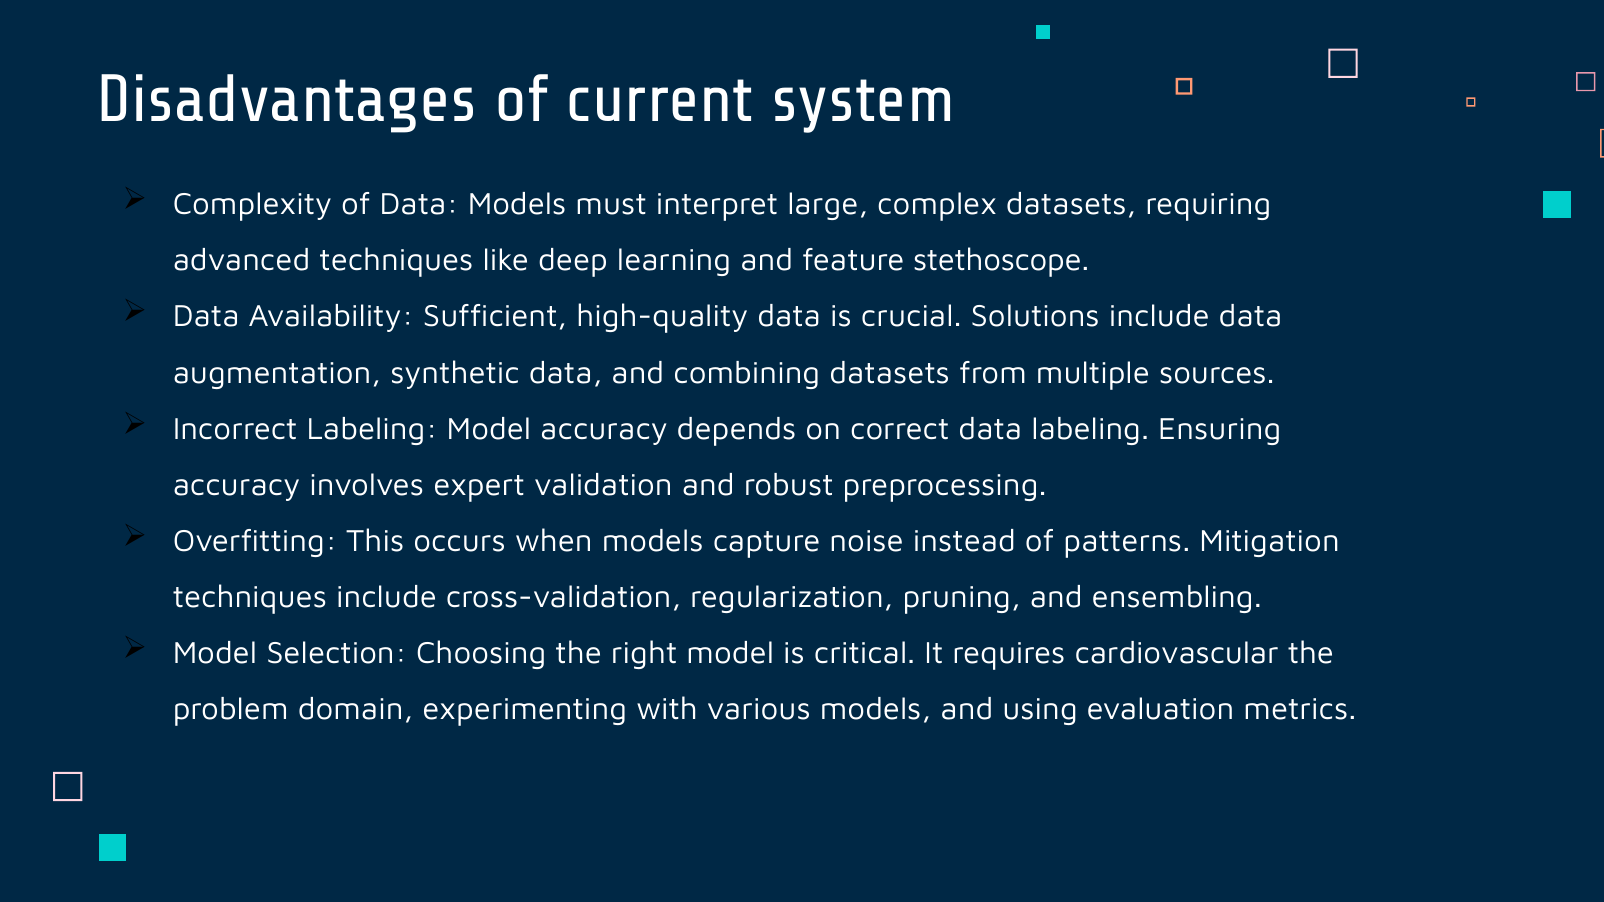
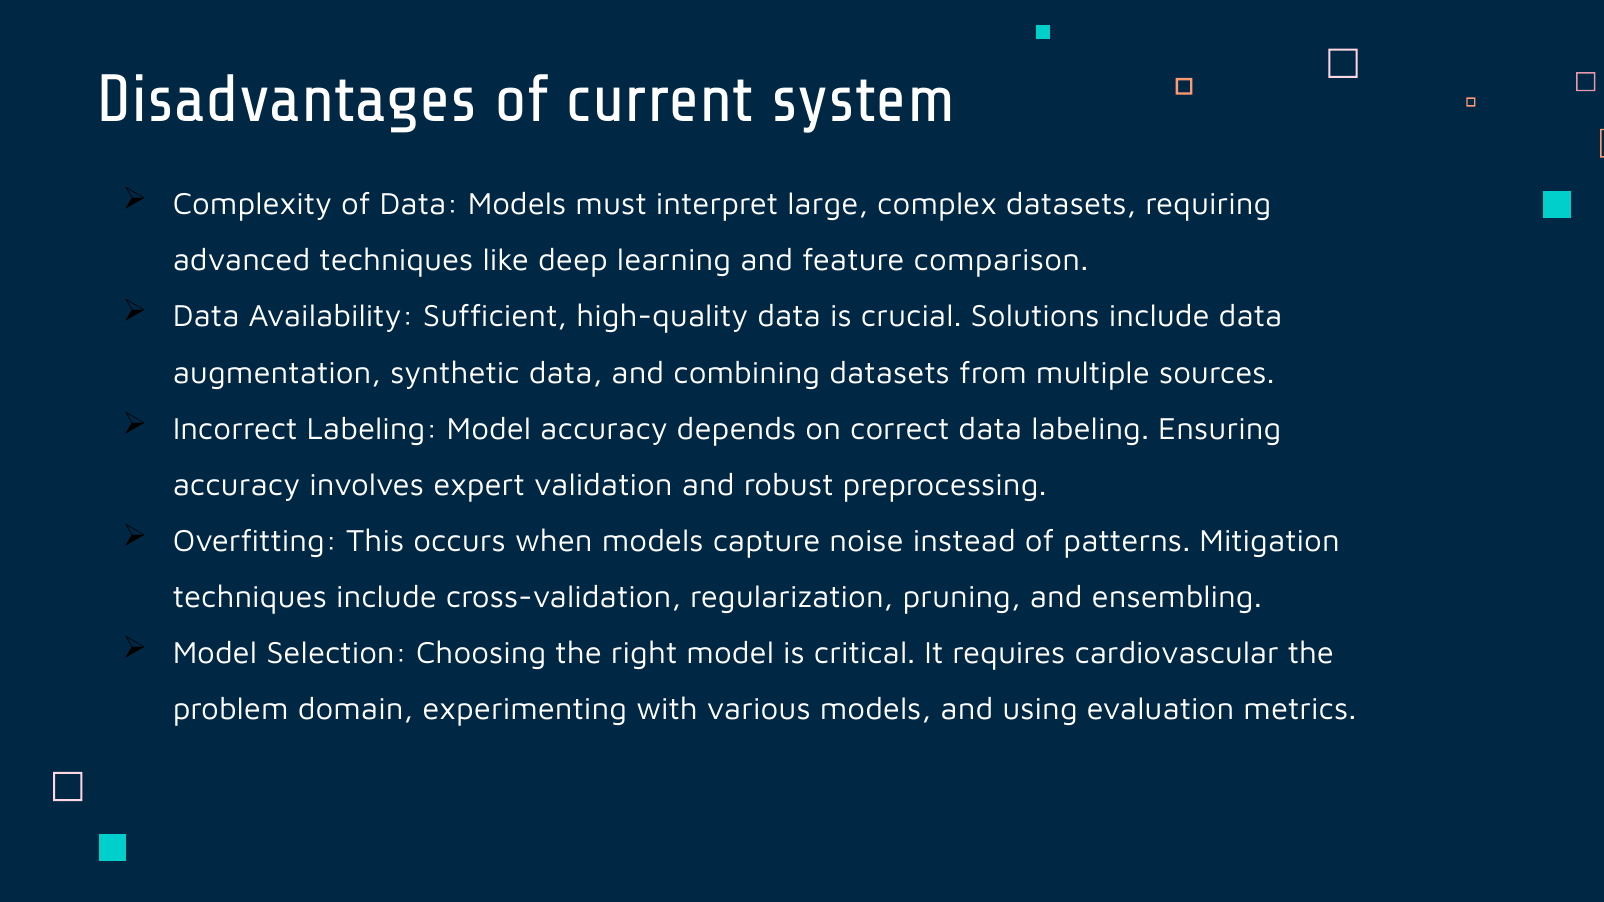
stethoscope: stethoscope -> comparison (1001, 261)
